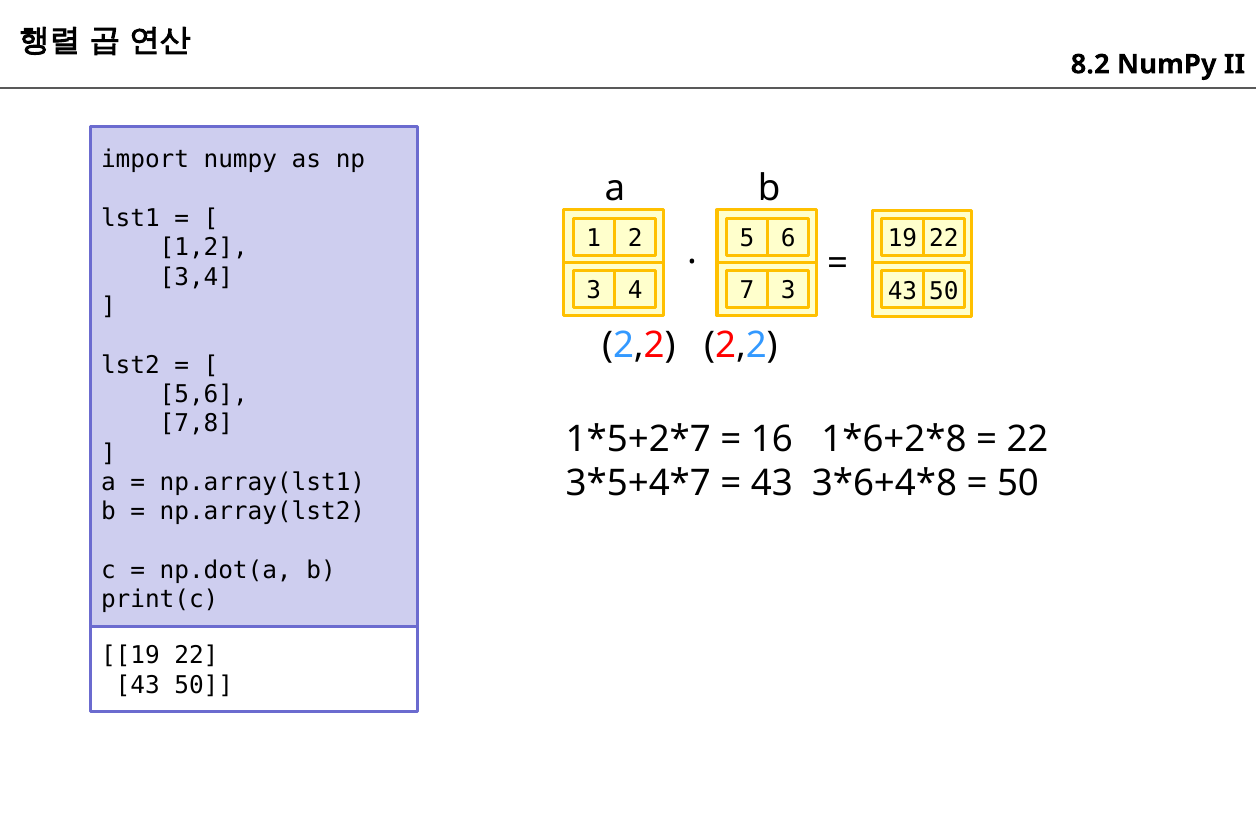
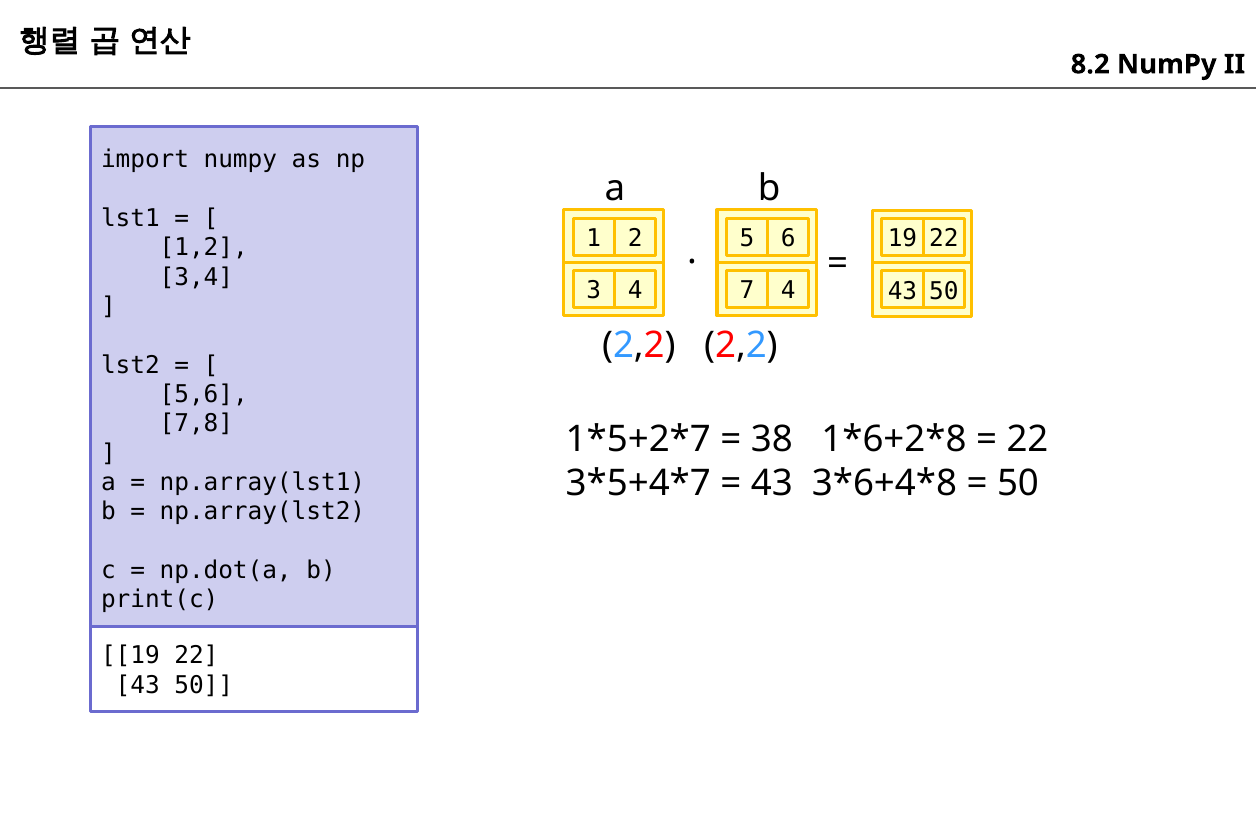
7 3: 3 -> 4 (788, 290)
16: 16 -> 38 (772, 440)
